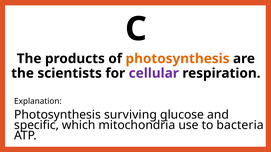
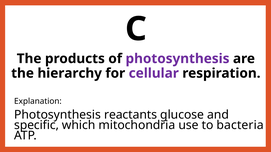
photosynthesis colour: orange -> purple (178, 59)
scientists: scientists -> hierarchy (70, 73)
surviving: surviving -> reactants (131, 115)
